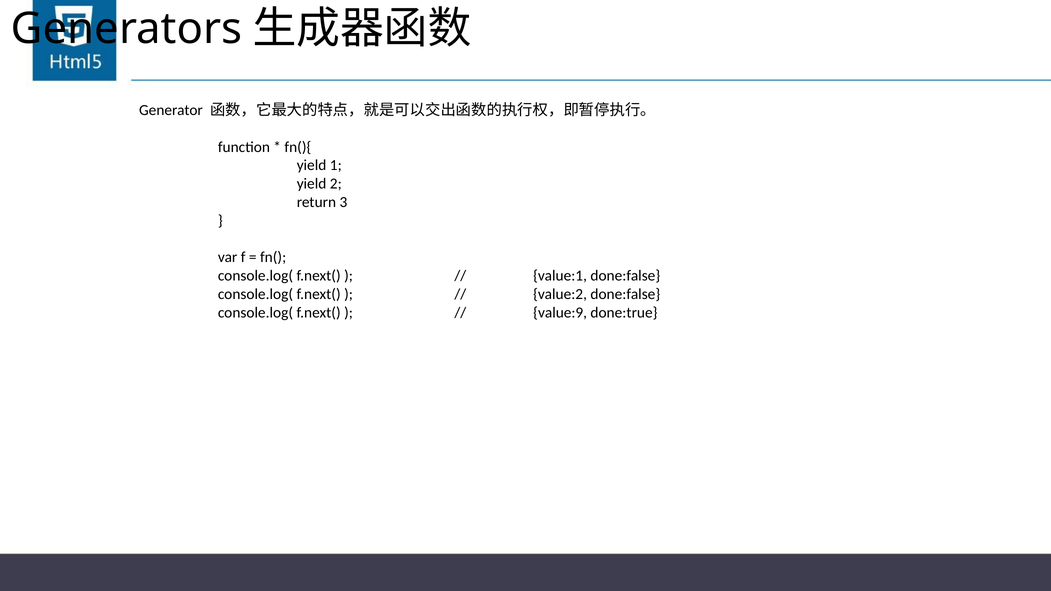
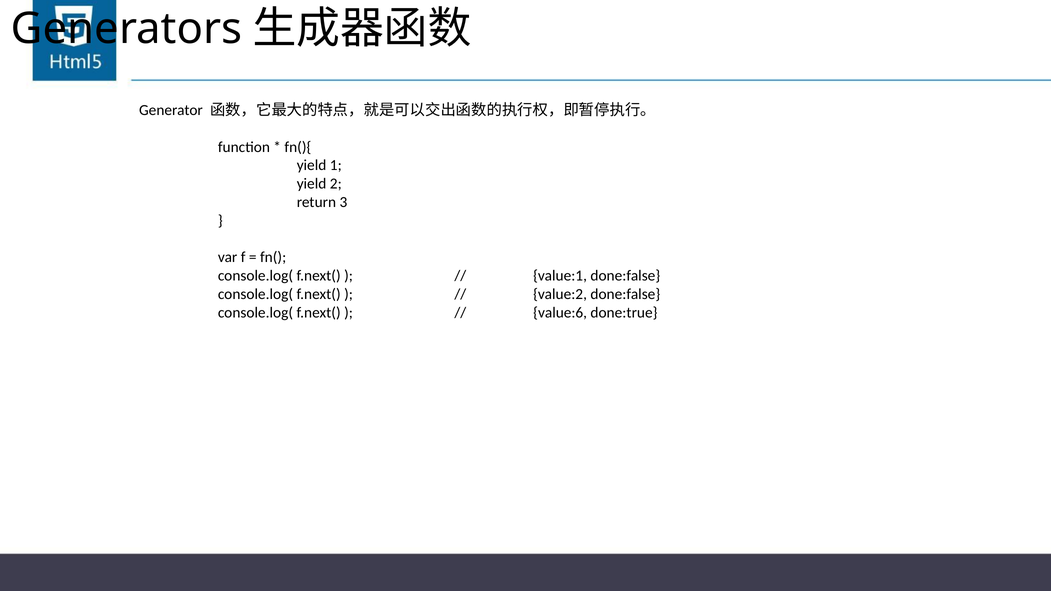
value:9: value:9 -> value:6 (560, 313)
